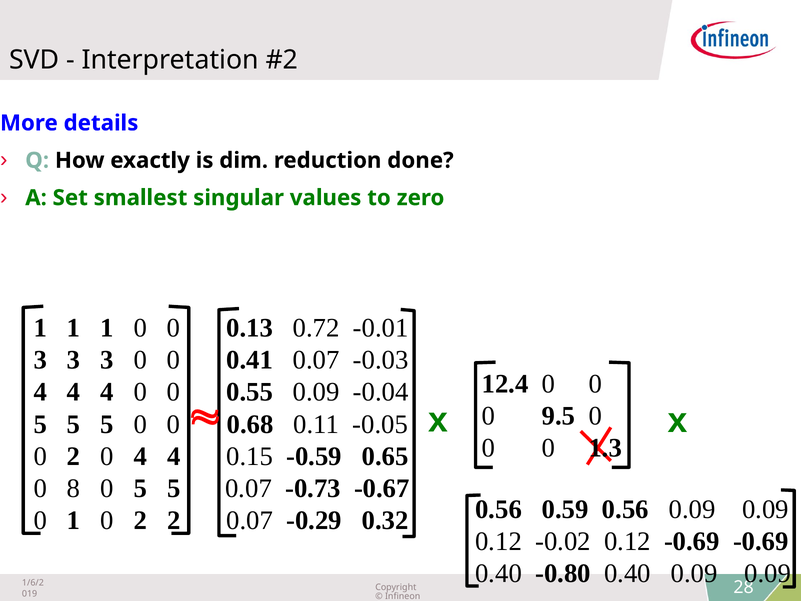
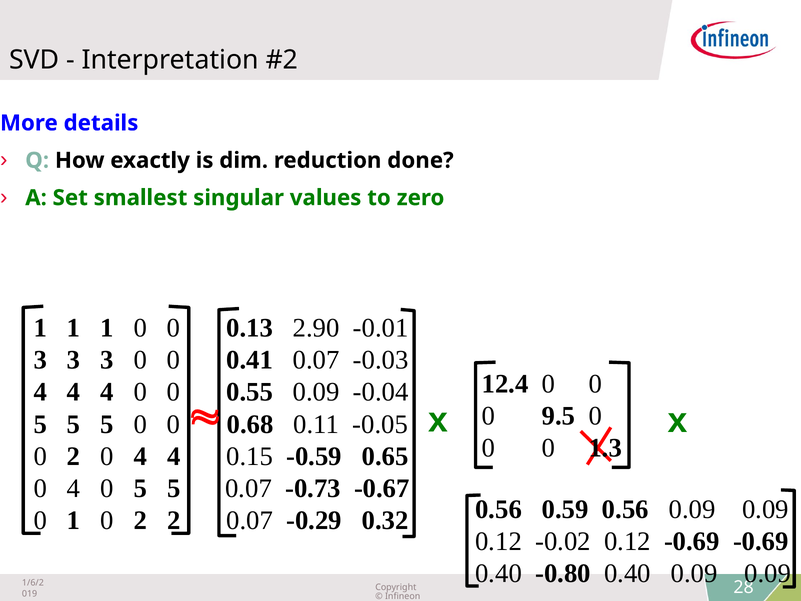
0.72: 0.72 -> 2.90 (316, 328)
8: 8 -> 4 (74, 488)
